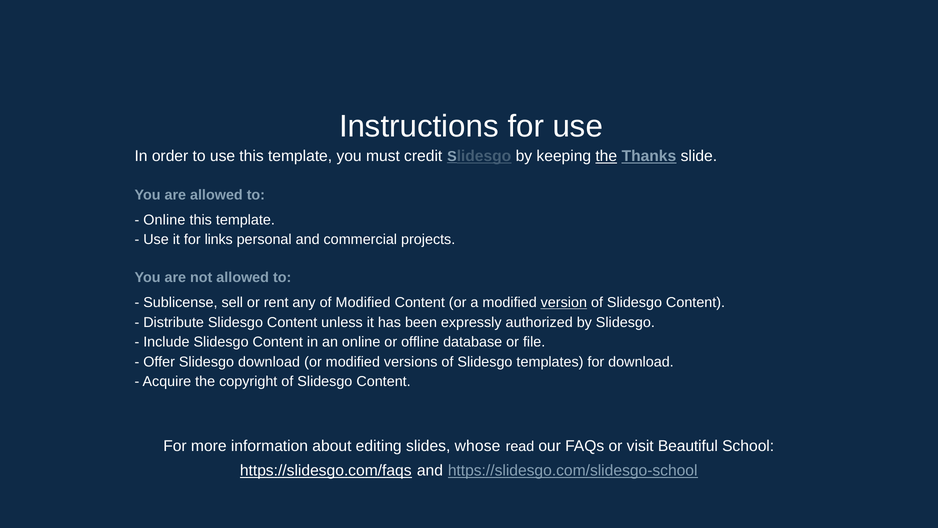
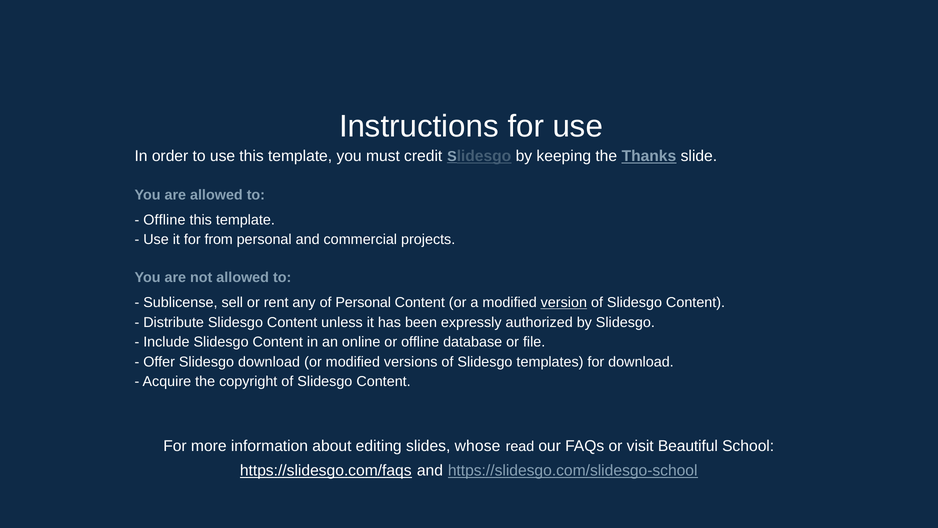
the underline: present -> none (606, 156)
Online: Online -> Offline (164, 220)
links: links -> from (219, 239)
of Modified: Modified -> Personal (363, 302)
